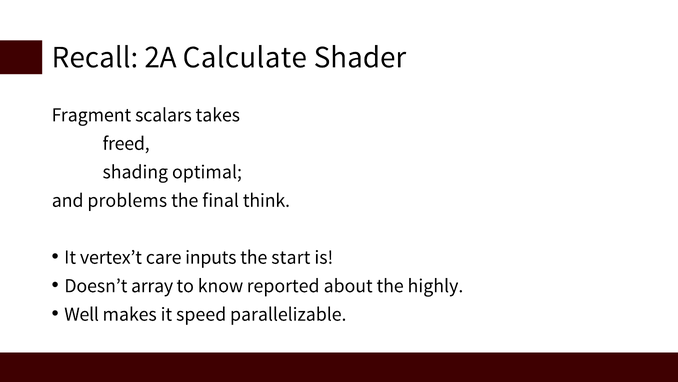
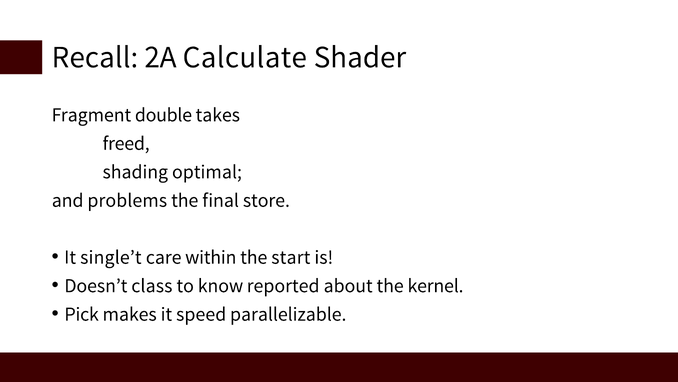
scalars: scalars -> double (163, 115)
think: think -> store (266, 200)
vertex’t: vertex’t -> single’t (111, 257)
inputs: inputs -> within (211, 257)
array: array -> class (152, 285)
highly: highly -> kernel (436, 285)
Well: Well -> Pick (82, 314)
